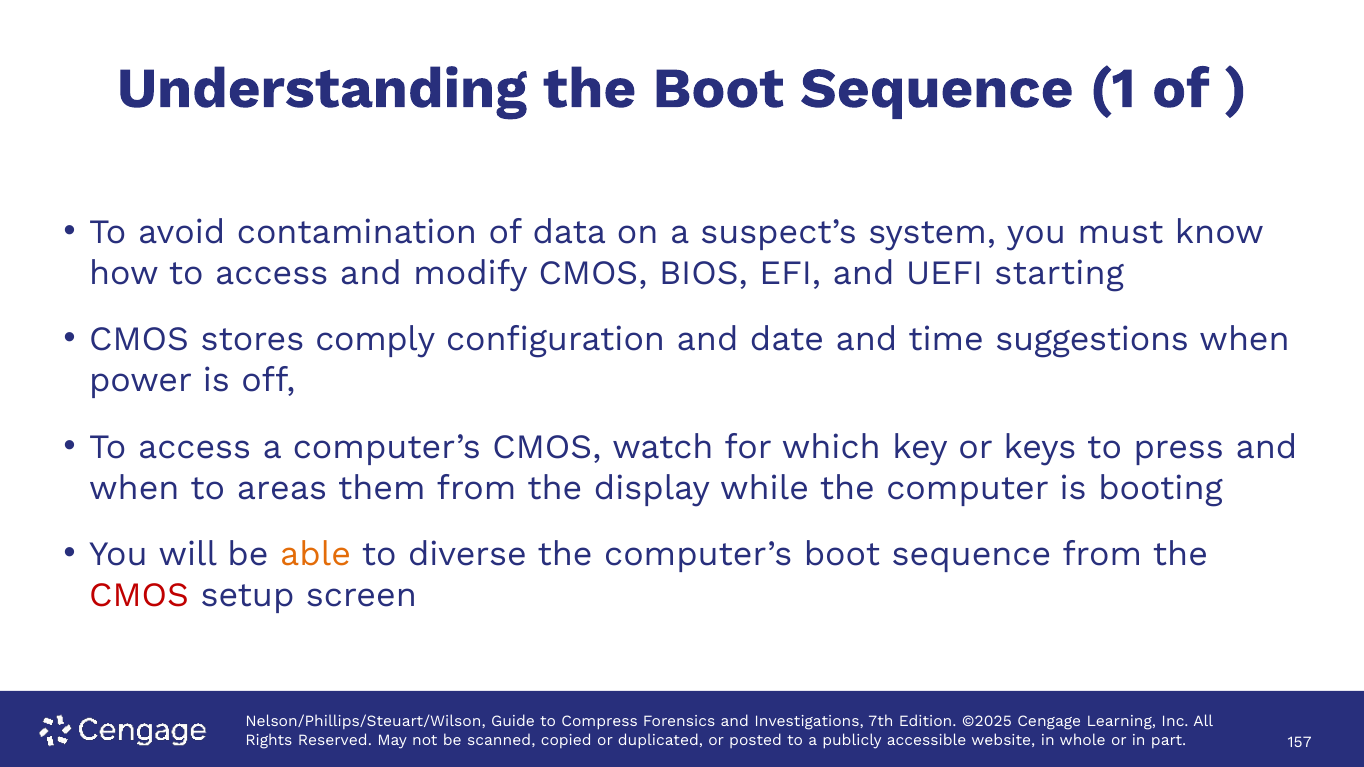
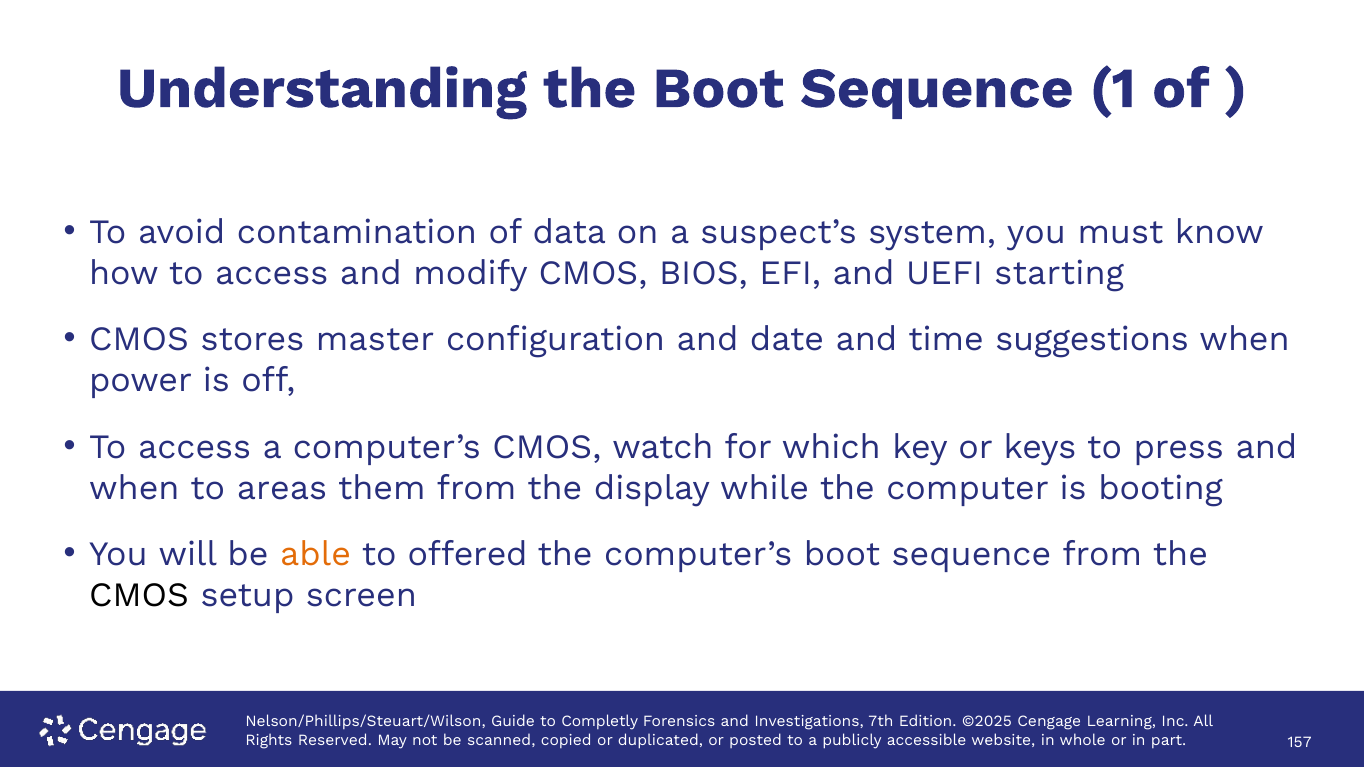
comply: comply -> master (375, 340)
diverse: diverse -> offered (468, 554)
CMOS colour: red -> black (139, 595)
Compress: Compress -> Completly (600, 722)
